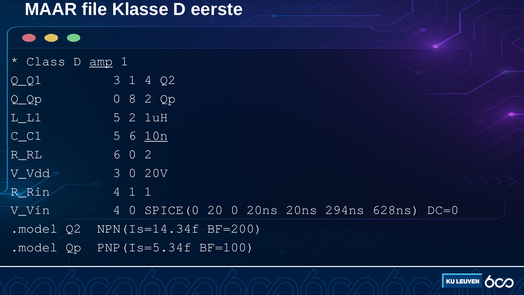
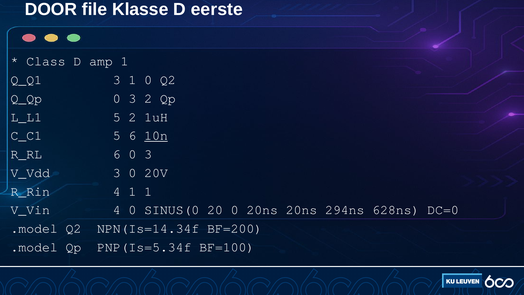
MAAR: MAAR -> DOOR (51, 10)
amp underline: present -> none (101, 61)
1 4: 4 -> 0 (148, 80)
Q_Qp 0 8: 8 -> 3 (132, 98)
6 0 2: 2 -> 3 (148, 154)
SPICE(0: SPICE(0 -> SINUS(0 (172, 210)
